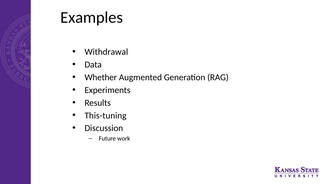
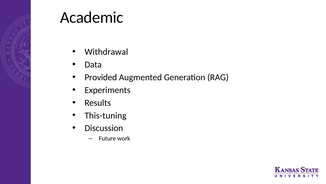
Examples: Examples -> Academic (92, 17)
Whether: Whether -> Provided (101, 77)
